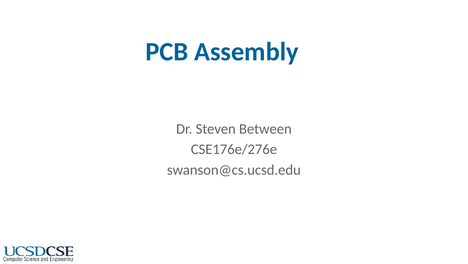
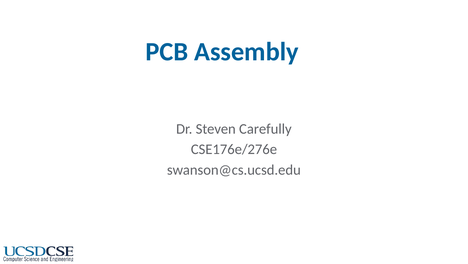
Between: Between -> Carefully (265, 129)
